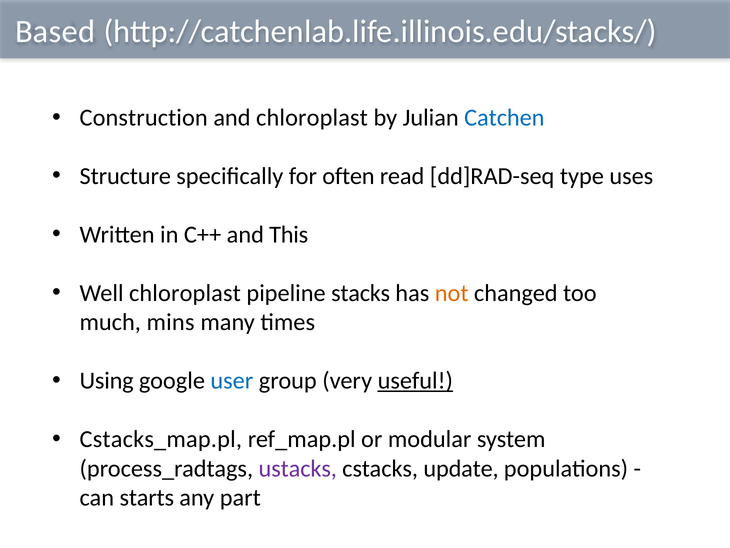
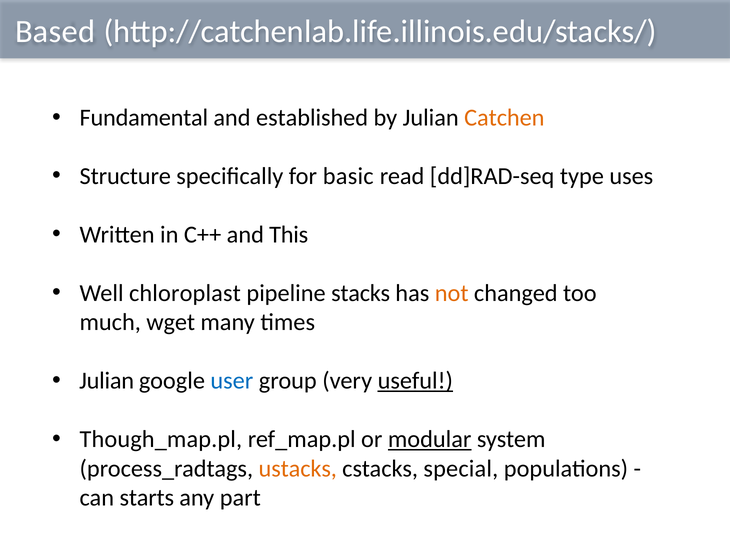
Construction: Construction -> Fundamental (144, 118)
and chloroplast: chloroplast -> established (312, 118)
Catchen colour: blue -> orange (504, 118)
often: often -> basic (348, 176)
mins: mins -> wget (171, 322)
Using: Using -> Julian (107, 381)
Cstacks_map.pl: Cstacks_map.pl -> Though_map.pl (161, 439)
modular underline: none -> present (430, 439)
ustacks colour: purple -> orange (298, 468)
update: update -> special (461, 468)
